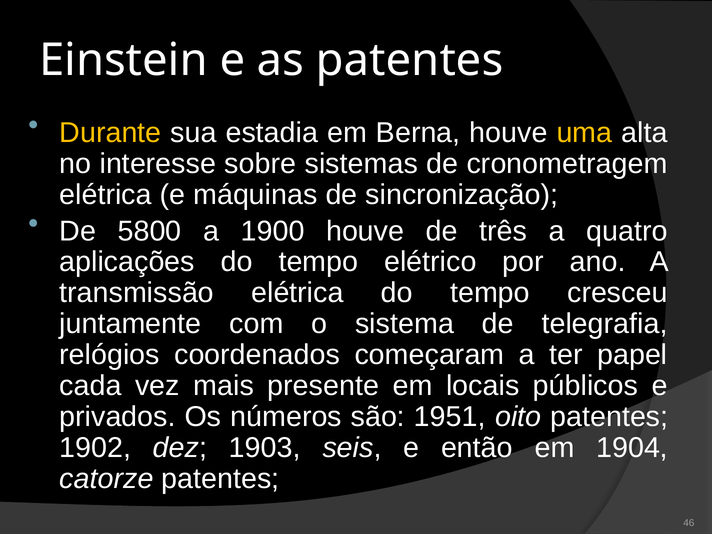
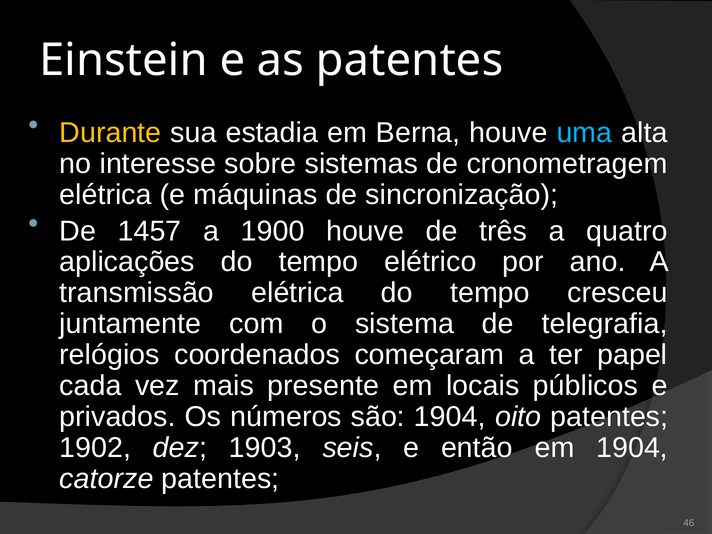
uma colour: yellow -> light blue (584, 133)
5800: 5800 -> 1457 (150, 231)
são 1951: 1951 -> 1904 (450, 417)
